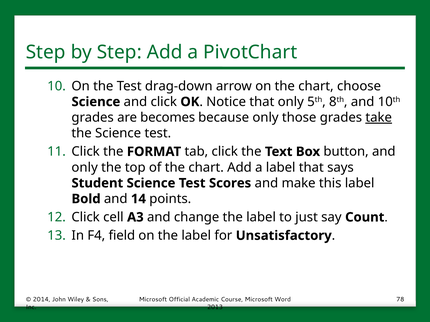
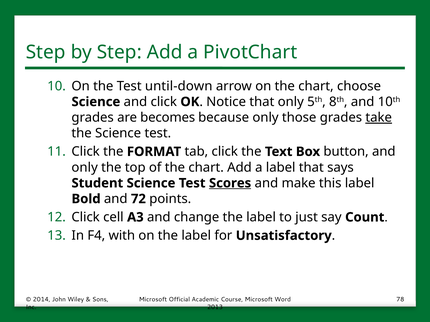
drag-down: drag-down -> until-down (179, 86)
Scores underline: none -> present (230, 183)
14: 14 -> 72 (138, 199)
field: field -> with (122, 236)
